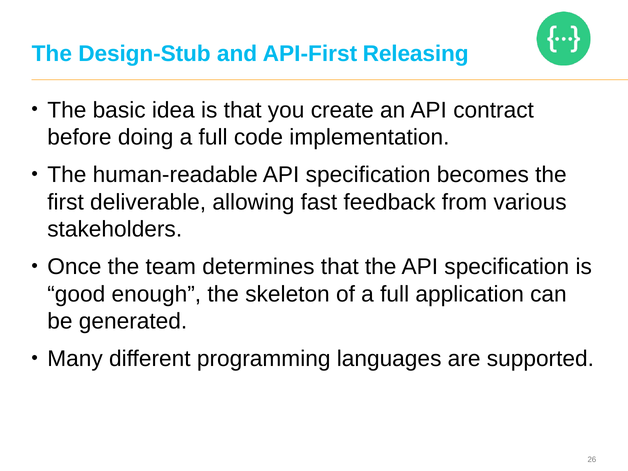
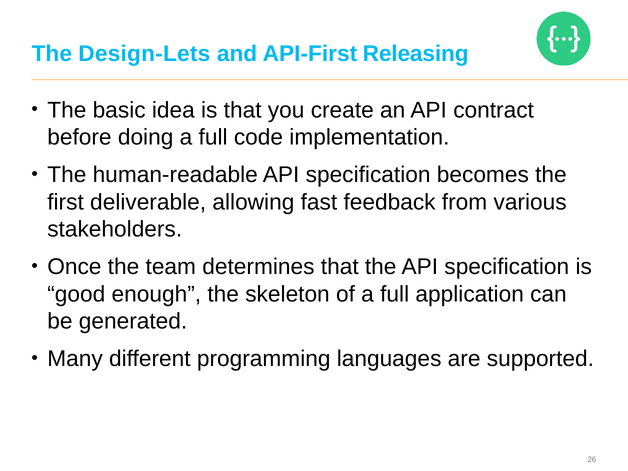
Design-Stub: Design-Stub -> Design-Lets (144, 54)
